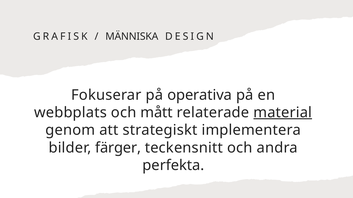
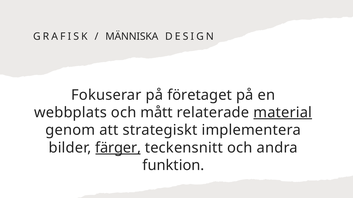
operativa: operativa -> företaget (200, 95)
färger underline: none -> present (118, 148)
perfekta: perfekta -> funktion (173, 166)
